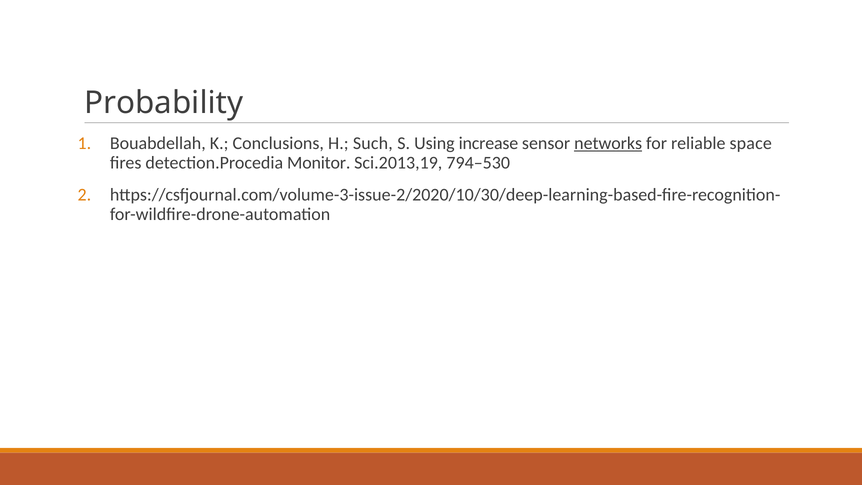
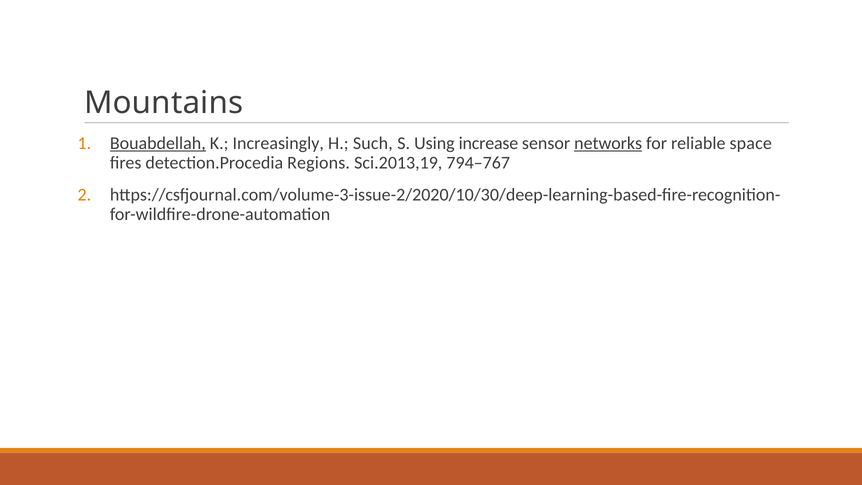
Probability: Probability -> Mountains (164, 103)
Bouabdellah underline: none -> present (158, 143)
Conclusions: Conclusions -> Increasingly (278, 143)
Monitor: Monitor -> Regions (319, 163)
794–530: 794–530 -> 794–767 (478, 163)
